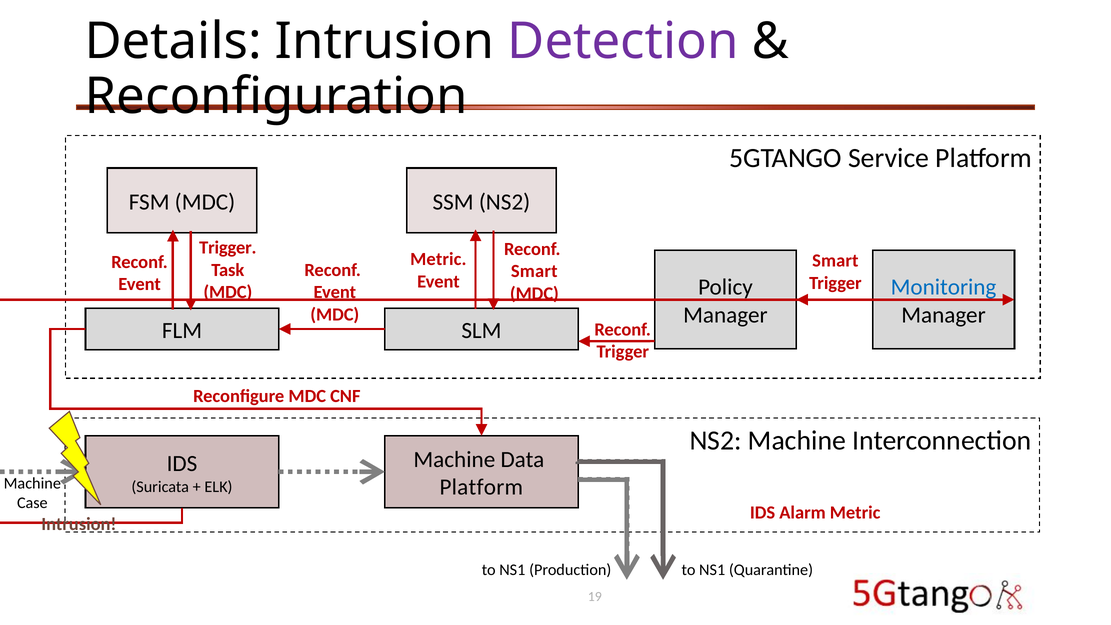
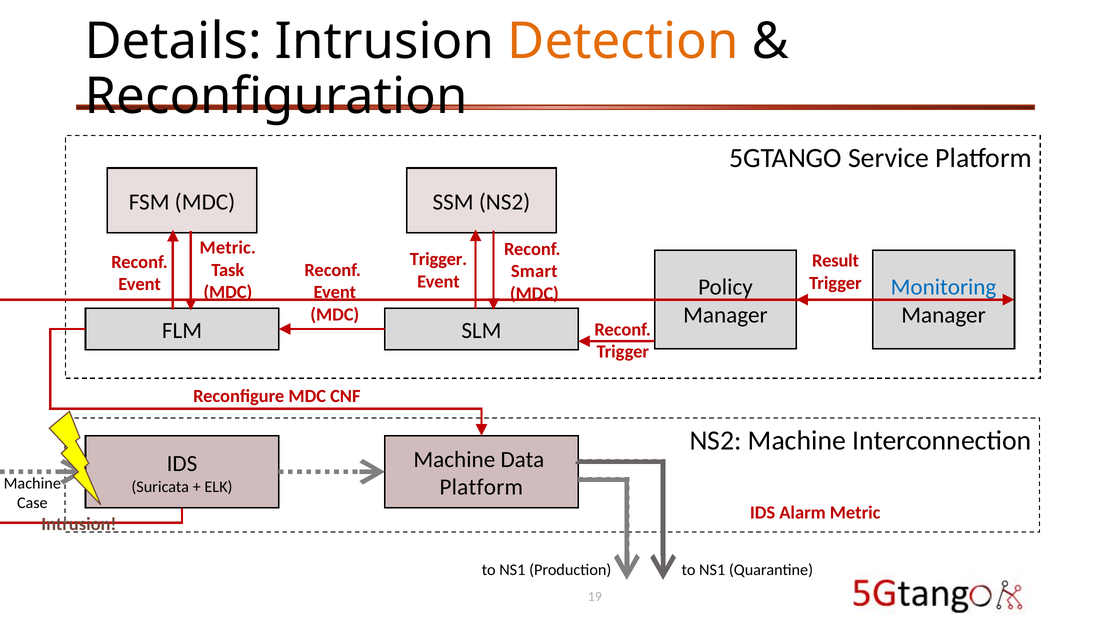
Detection colour: purple -> orange (623, 41)
Trigger: Trigger -> Metric (228, 248)
Metric: Metric -> Trigger (439, 259)
Smart: Smart -> Result (835, 261)
